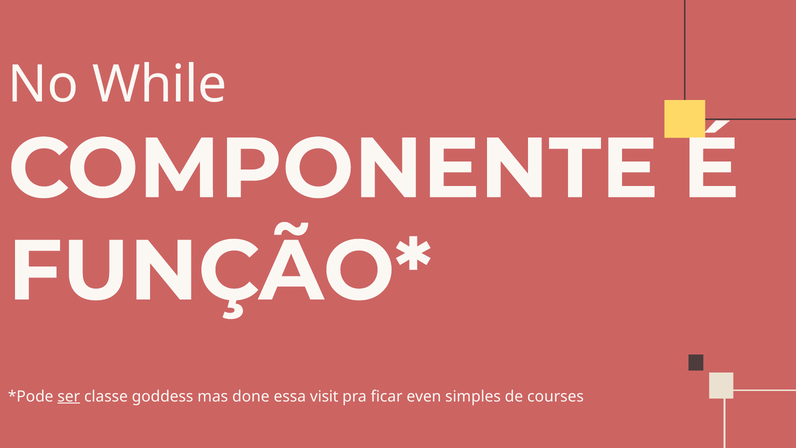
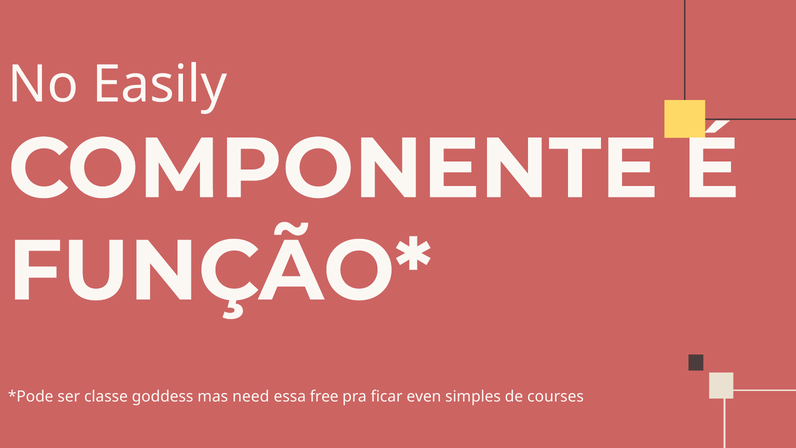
While: While -> Easily (160, 84)
ser underline: present -> none (69, 396)
done: done -> need (251, 396)
visit: visit -> free (324, 396)
